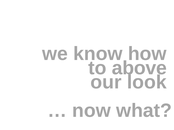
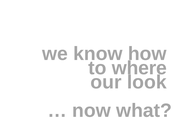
above: above -> where (139, 68)
